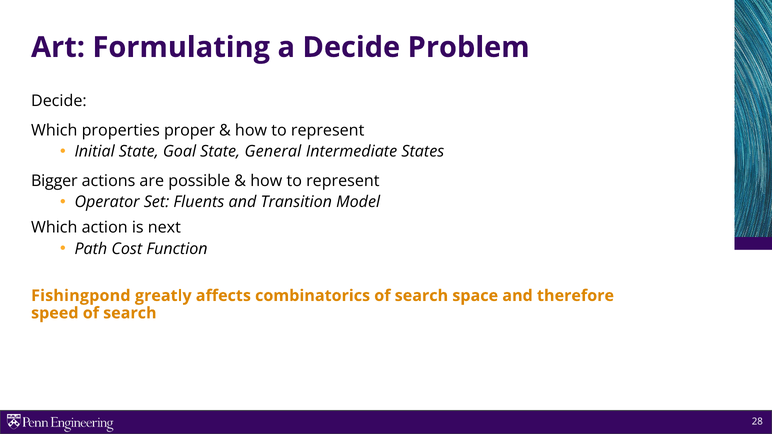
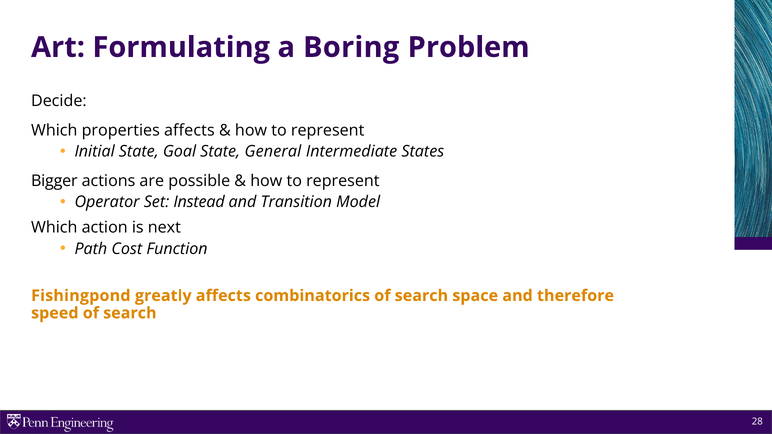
a Decide: Decide -> Boring (351, 47)
properties proper: proper -> affects (189, 130)
Fluents: Fluents -> Instead (199, 202)
